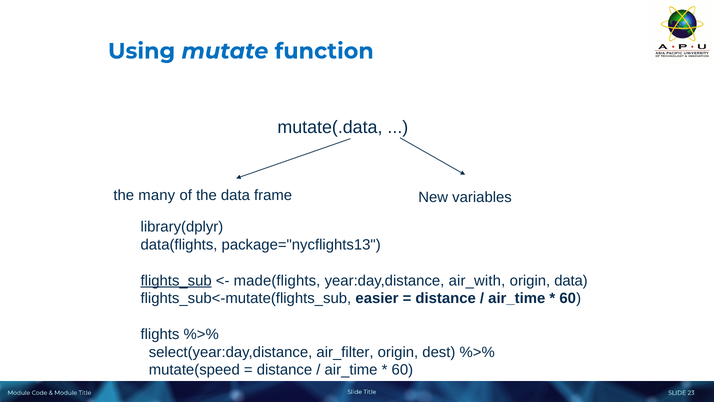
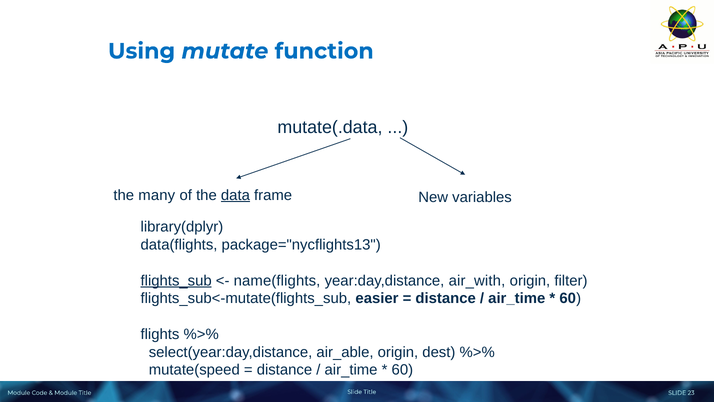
data underline: none -> present (235, 195)
made(flights: made(flights -> name(flights (277, 280)
origin data: data -> filter (571, 280)
air_filter: air_filter -> air_able (345, 352)
